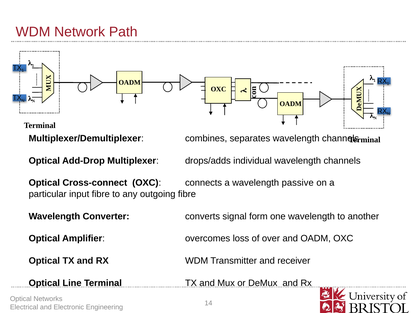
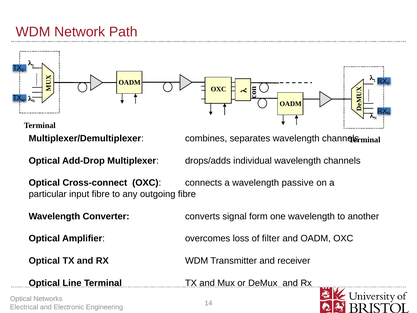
over: over -> filter (271, 238)
